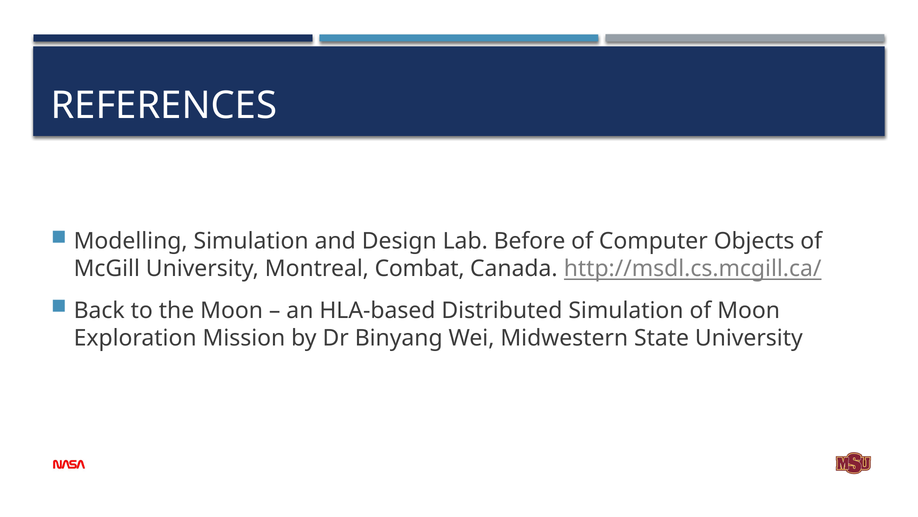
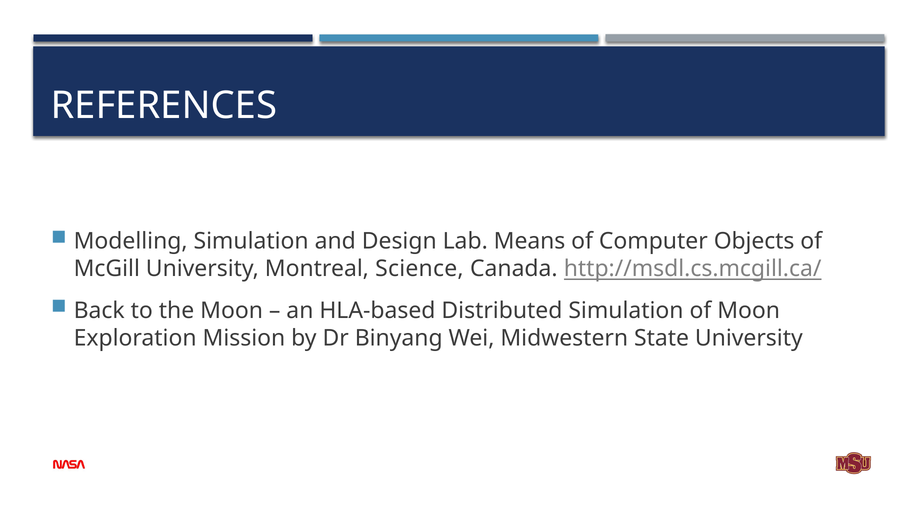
Before: Before -> Means (530, 241)
Combat: Combat -> Science (419, 268)
